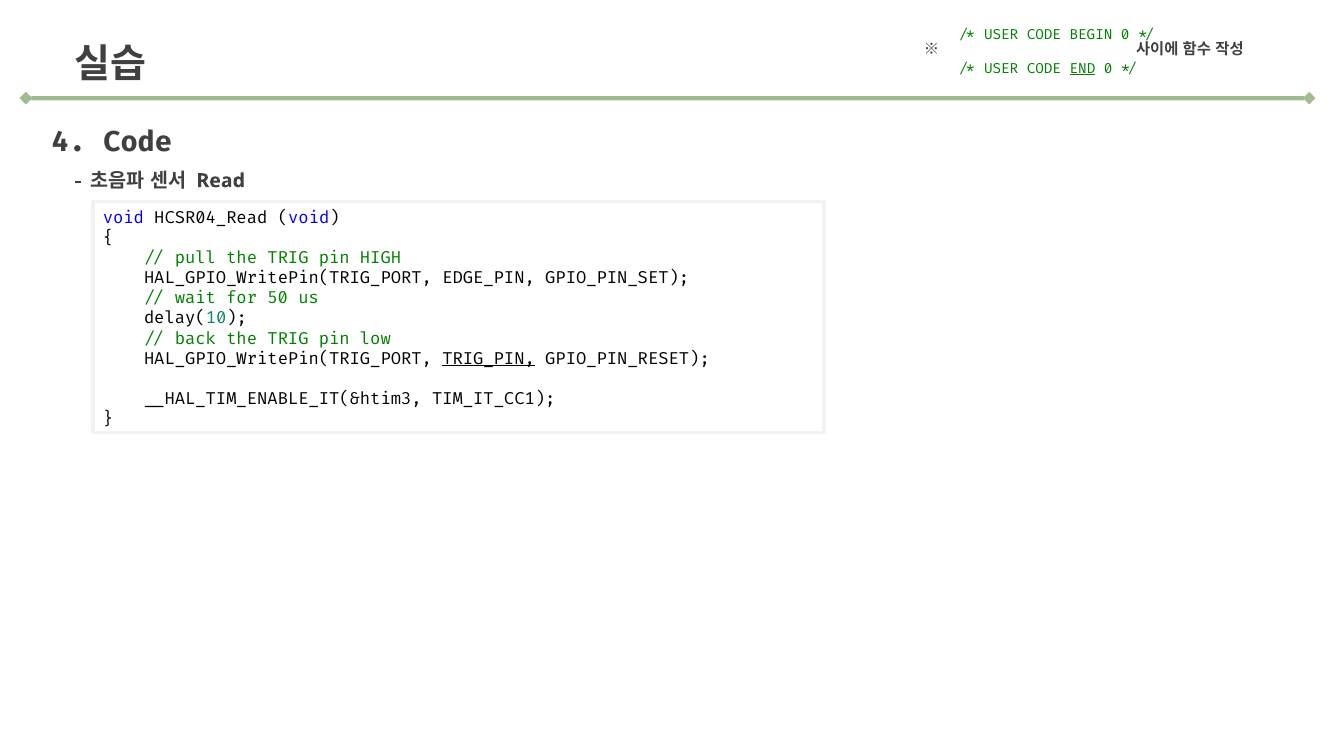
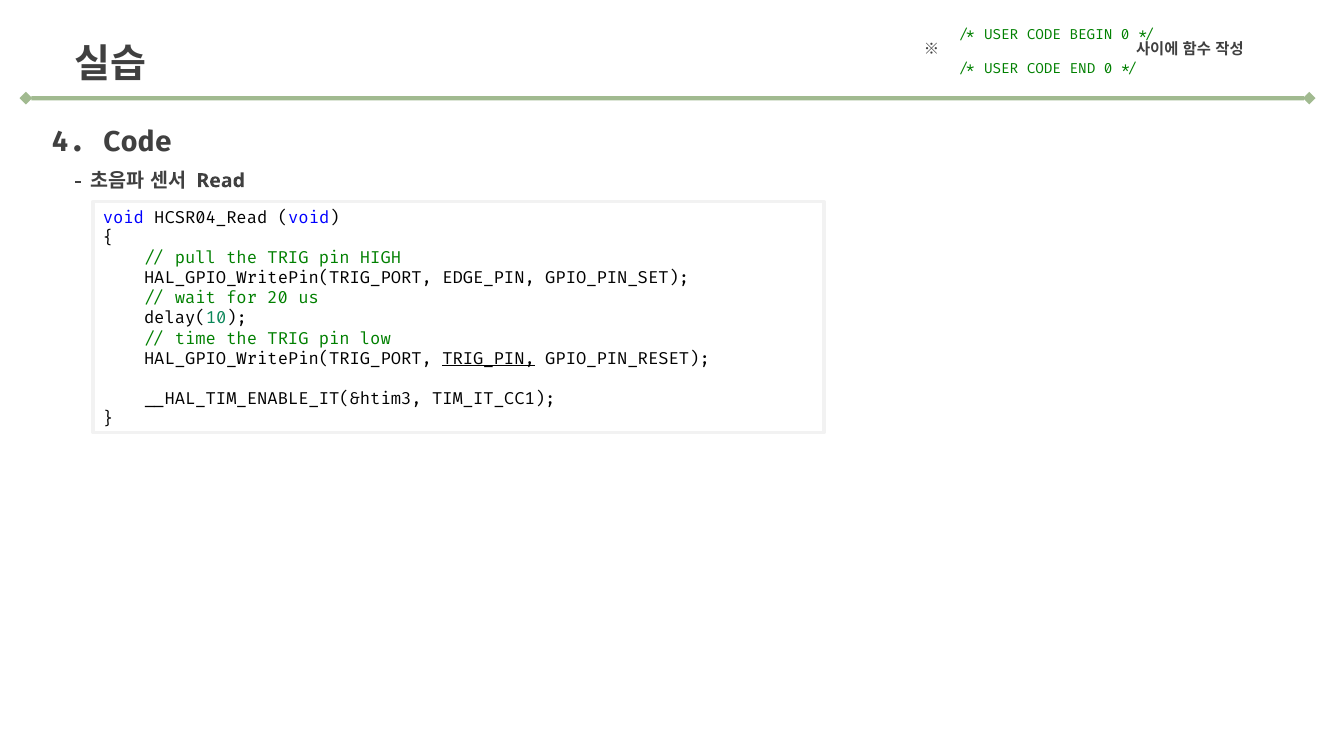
END underline: present -> none (1083, 69)
50: 50 -> 20 (278, 298)
back: back -> time (195, 338)
